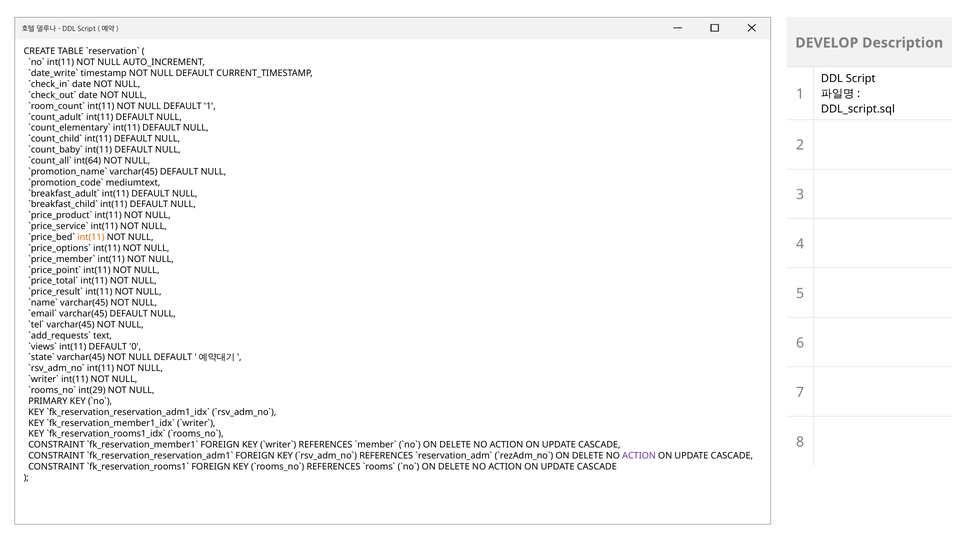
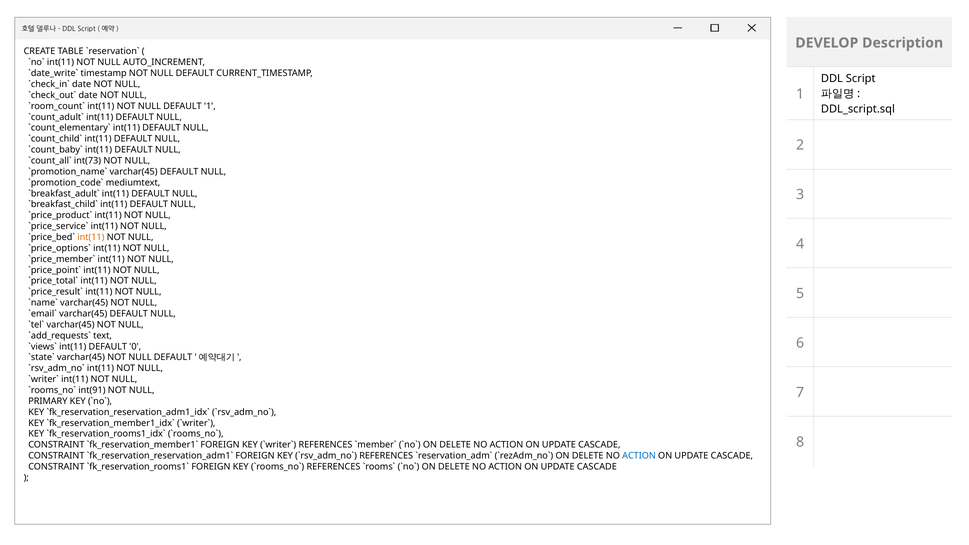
int(64: int(64 -> int(73 (88, 161)
int(29: int(29 -> int(91 (92, 390)
ACTION colour: purple -> blue (639, 456)
